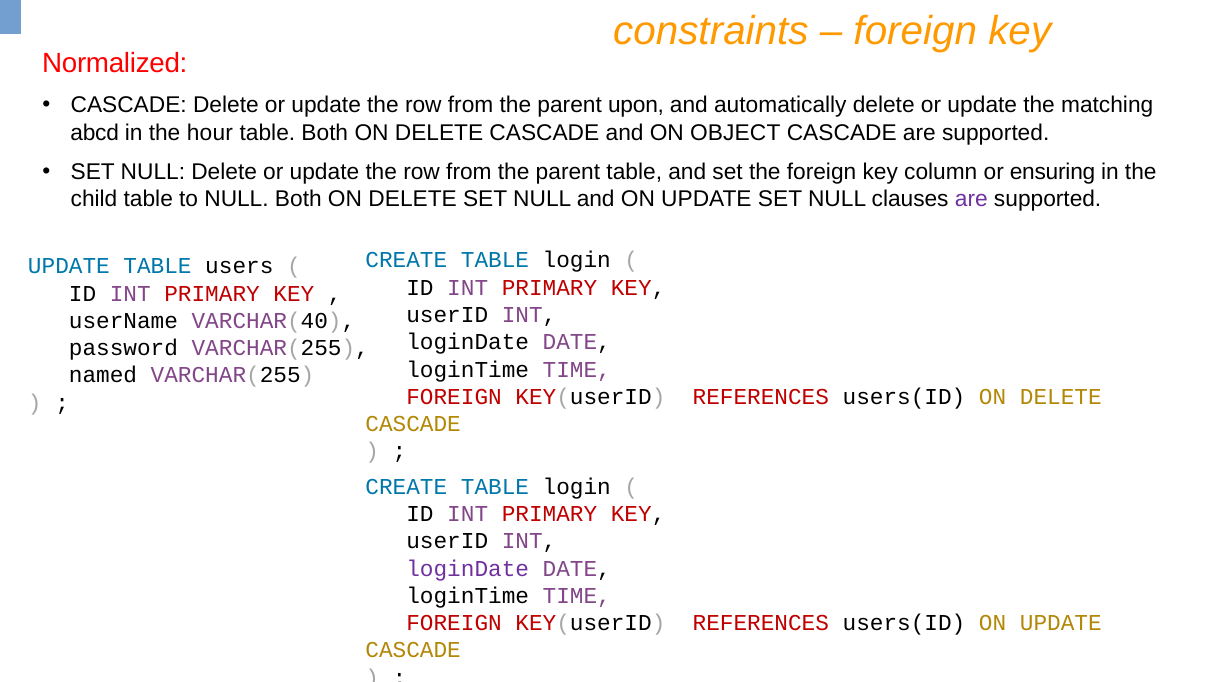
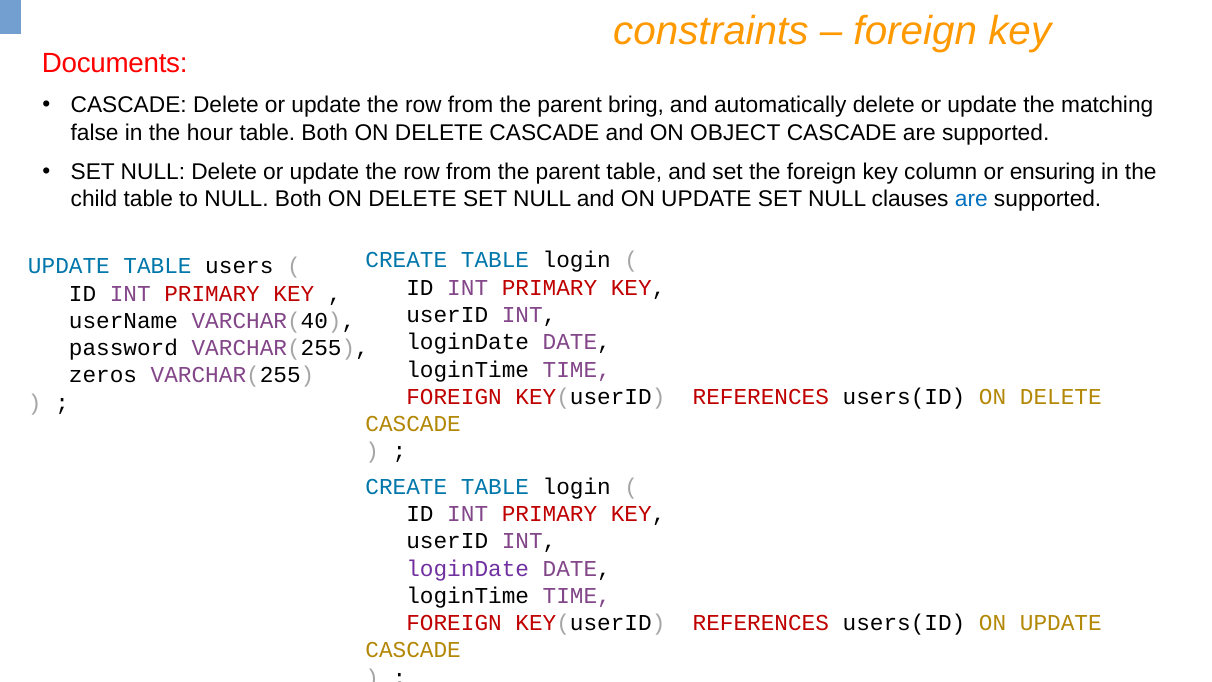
Normalized: Normalized -> Documents (115, 63)
upon: upon -> bring (636, 105)
abcd: abcd -> false (95, 133)
are colour: purple -> blue (971, 199)
named: named -> zeros (103, 375)
